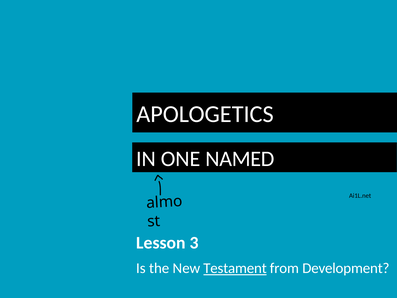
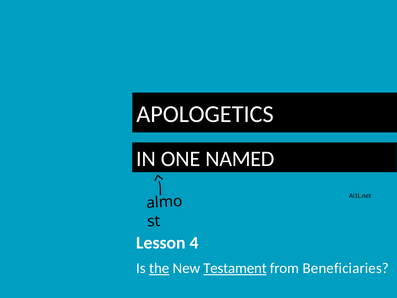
3: 3 -> 4 (194, 243)
the underline: none -> present (159, 268)
Development: Development -> Beneficiaries (346, 268)
